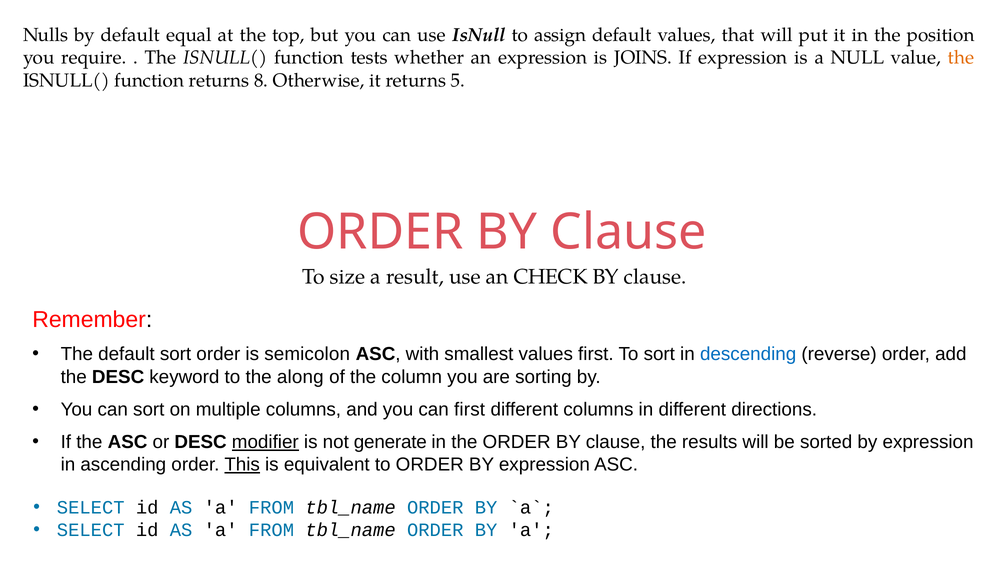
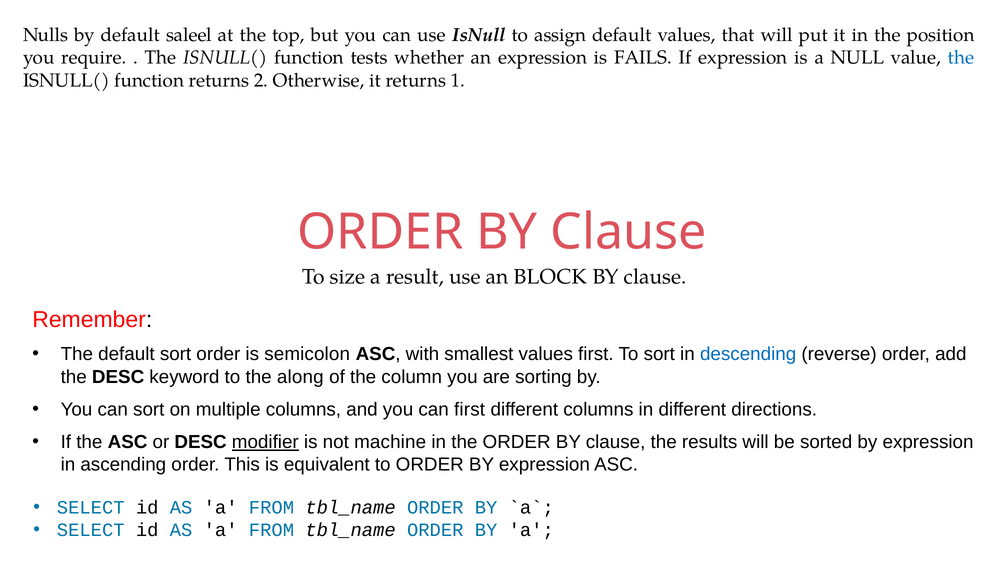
equal: equal -> saleel (189, 35)
JOINS: JOINS -> FAILS (643, 58)
the colour: orange -> blue (961, 58)
8: 8 -> 2 (261, 80)
5: 5 -> 1 (458, 80)
CHECK: CHECK -> BLOCK (550, 277)
generate: generate -> machine (390, 442)
This underline: present -> none (242, 464)
